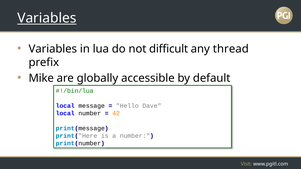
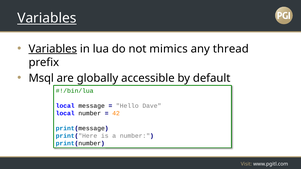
Variables underline: none -> present (53, 49)
difficult: difficult -> mimics (169, 49)
Mike: Mike -> Msql (41, 78)
